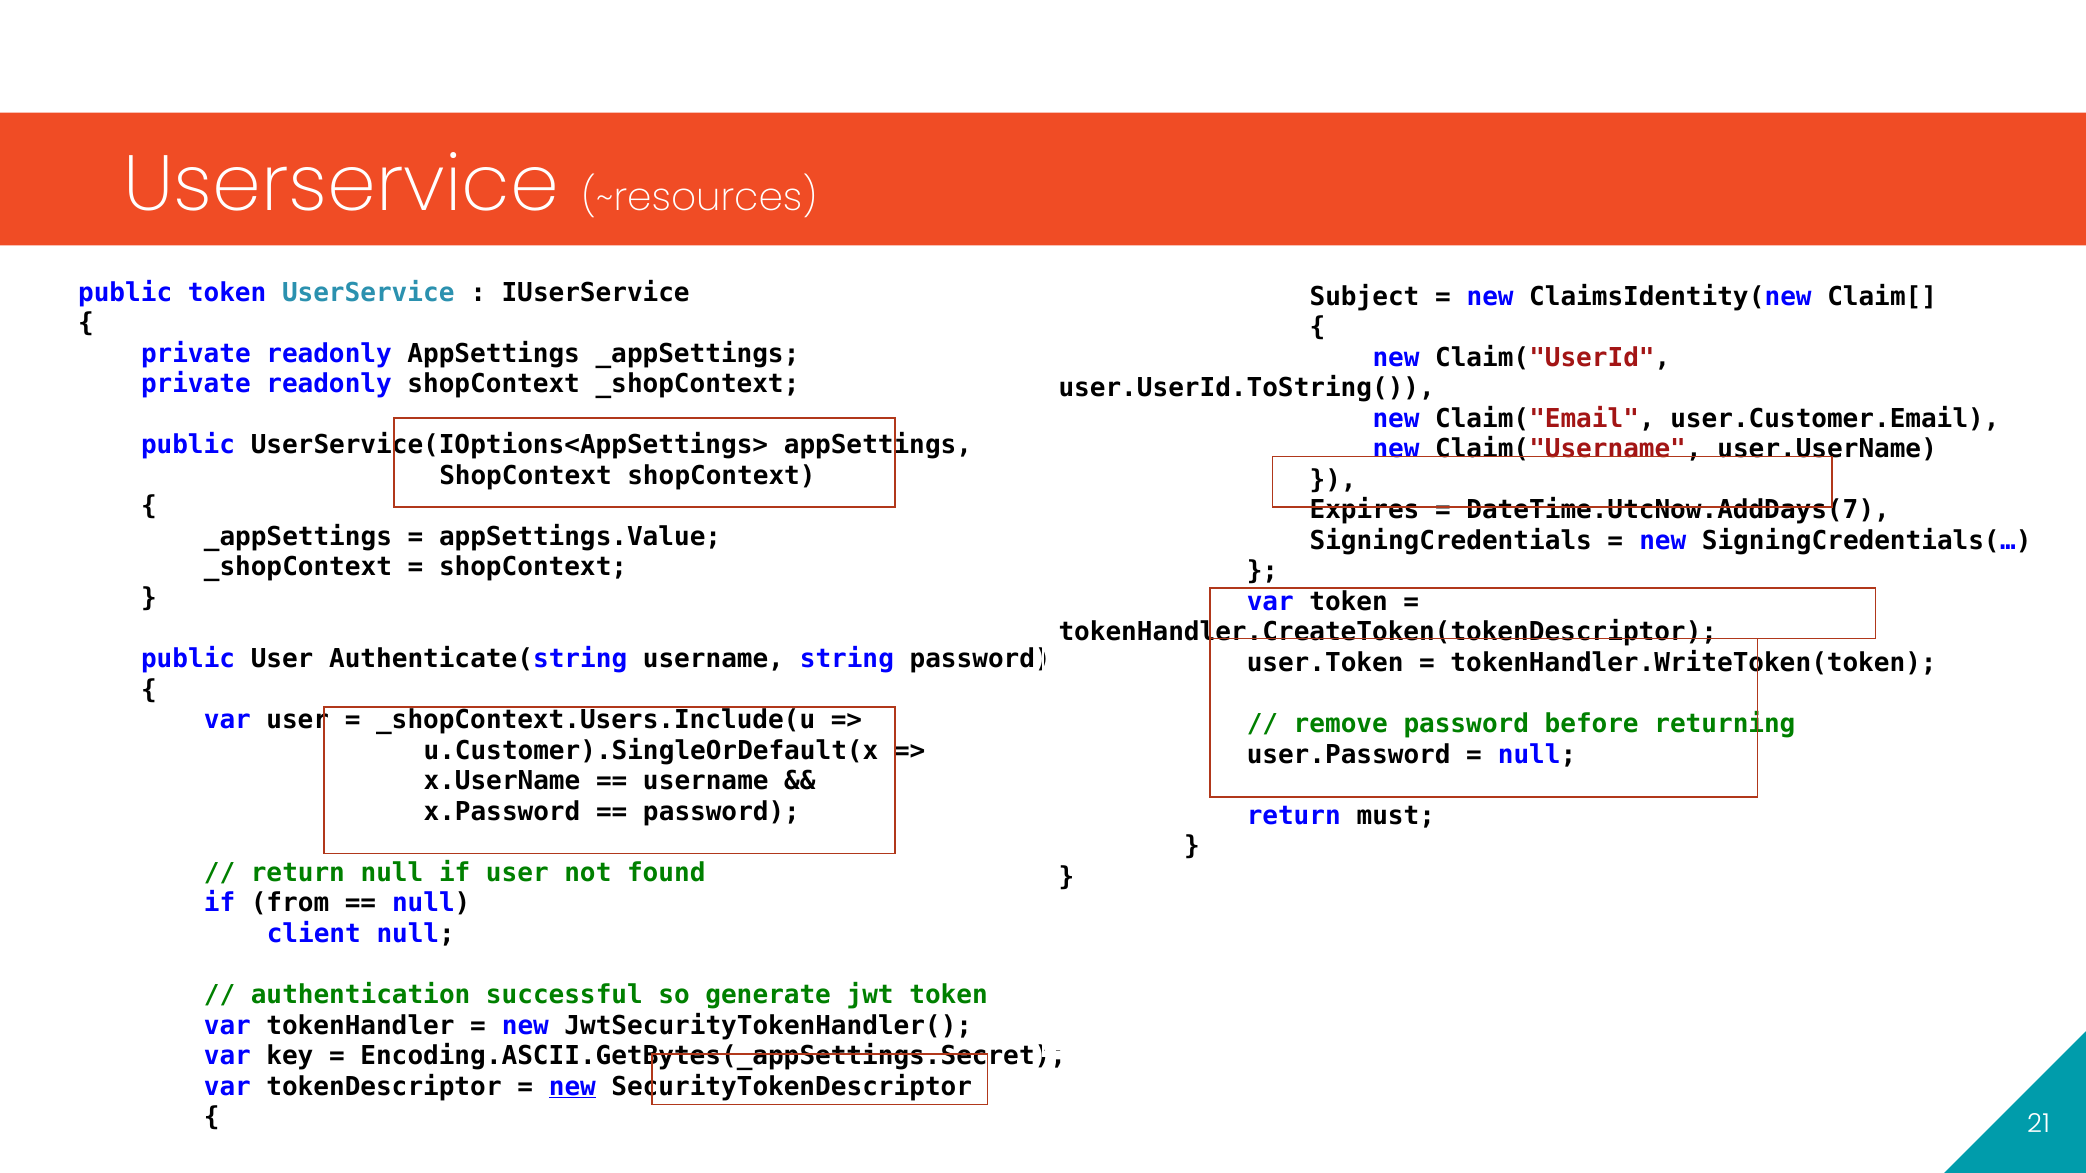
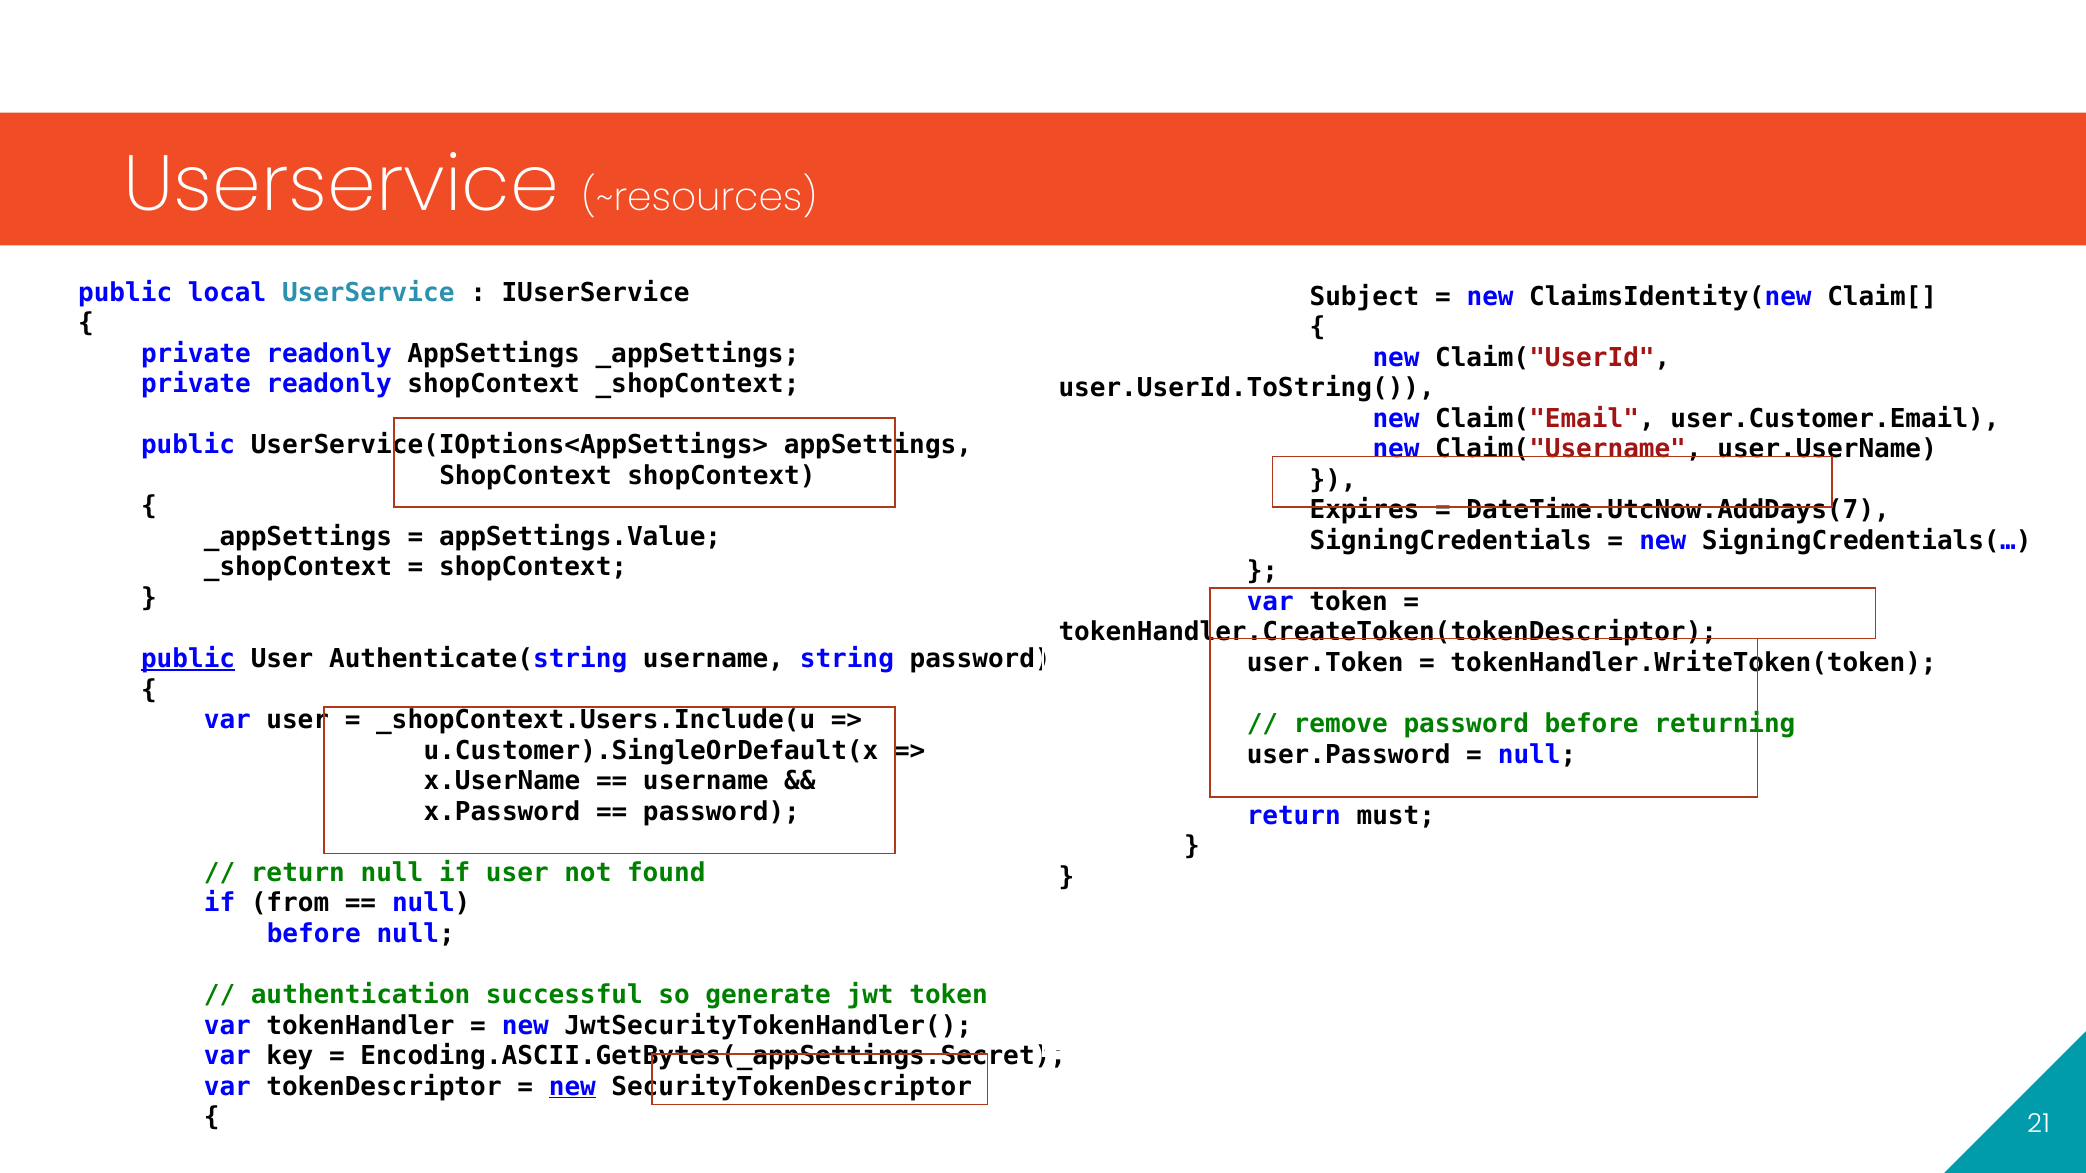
public token: token -> local (227, 293)
public underline: none -> present (188, 659)
client: client -> before (314, 934)
